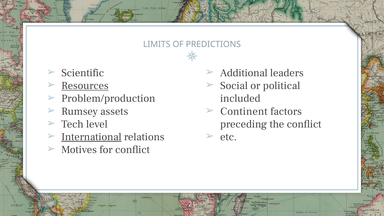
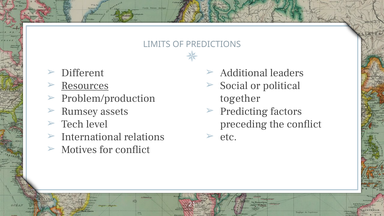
Scientific: Scientific -> Different (83, 73)
included: included -> together (240, 98)
Continent: Continent -> Predicting (244, 111)
International underline: present -> none (91, 137)
